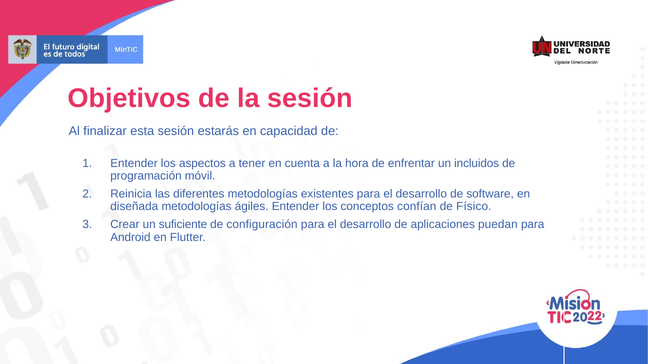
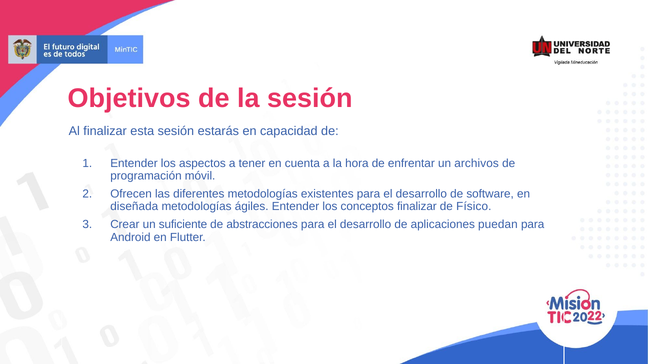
incluidos: incluidos -> archivos (477, 164)
Reinicia: Reinicia -> Ofrecen (131, 194)
conceptos confían: confían -> finalizar (417, 207)
configuración: configuración -> abstracciones (262, 225)
